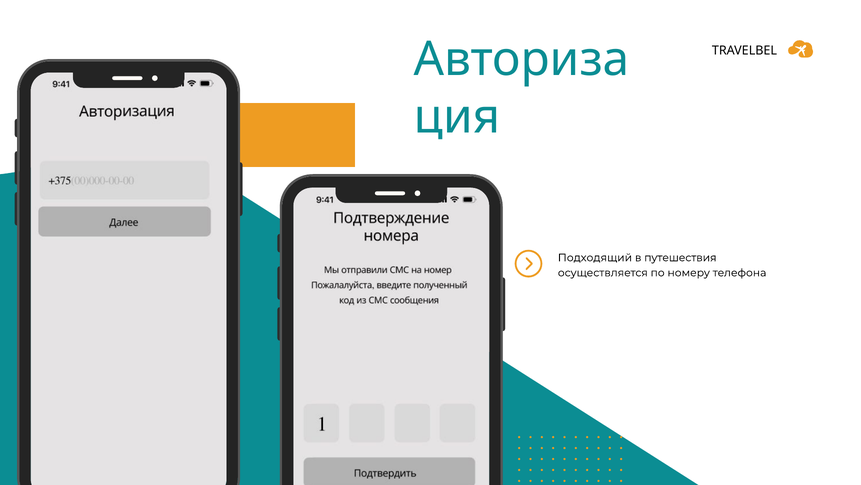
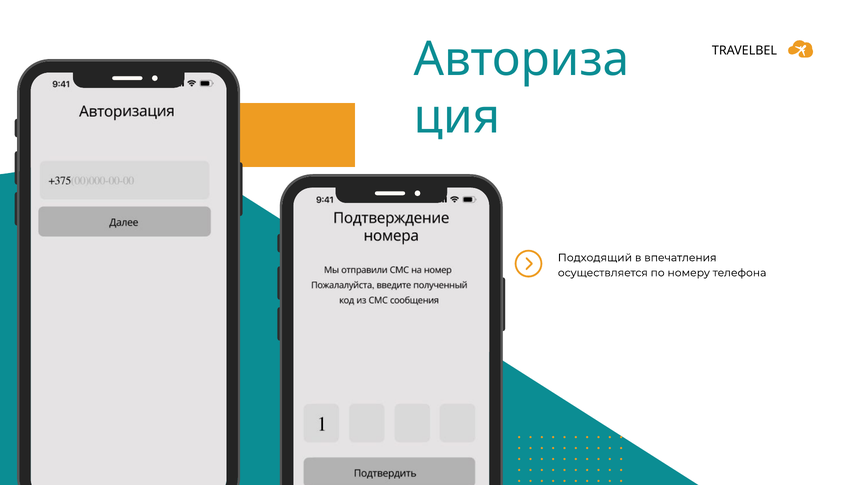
путешествия: путешествия -> впечатления (680, 257)
